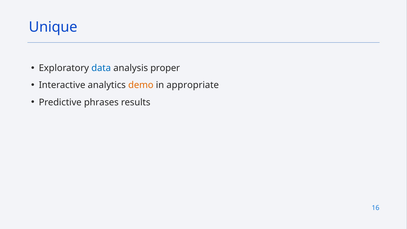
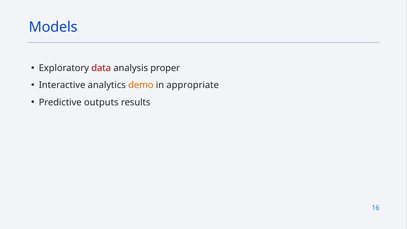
Unique: Unique -> Models (53, 27)
data colour: blue -> red (101, 68)
phrases: phrases -> outputs (101, 102)
